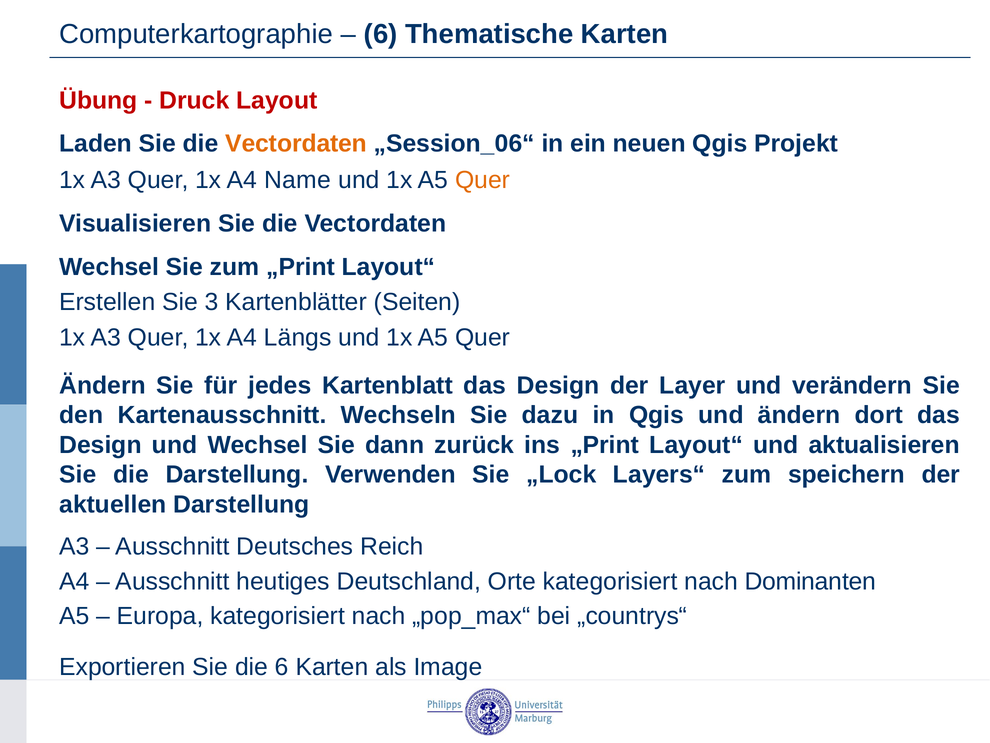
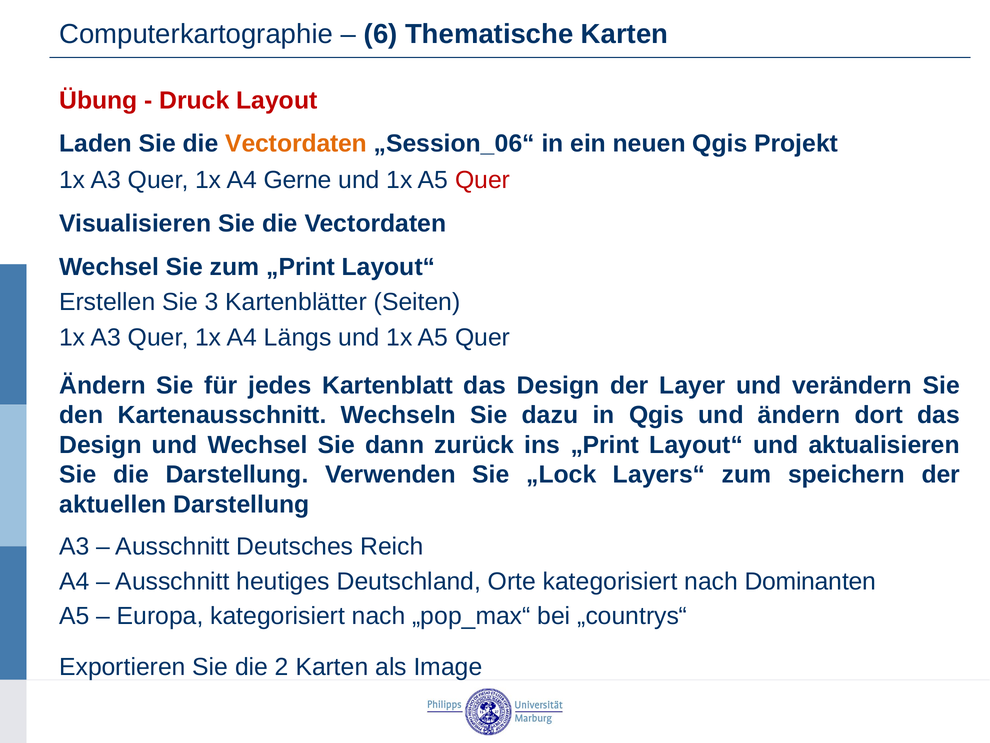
Name: Name -> Gerne (298, 180)
Quer colour: orange -> red (483, 180)
die 6: 6 -> 2 (282, 667)
